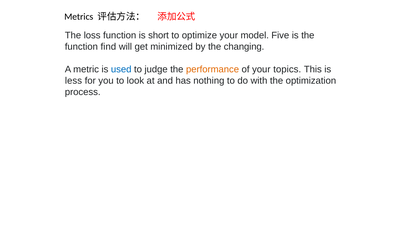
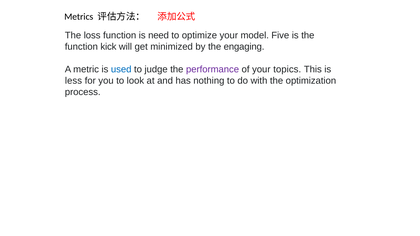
short: short -> need (159, 36)
find: find -> kick (108, 47)
changing: changing -> engaging (244, 47)
performance colour: orange -> purple (213, 70)
